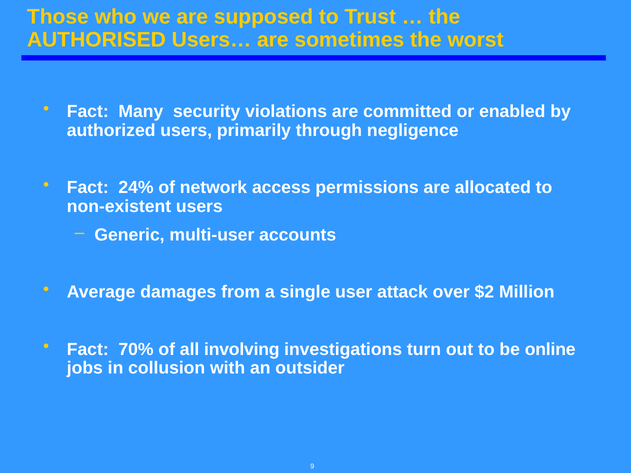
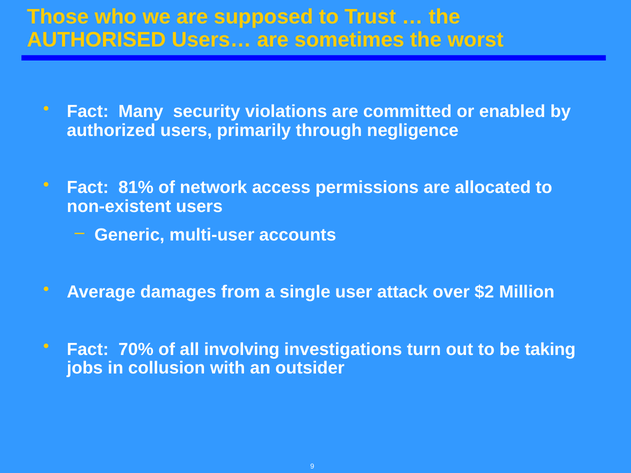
24%: 24% -> 81% (136, 188)
online: online -> taking (550, 349)
